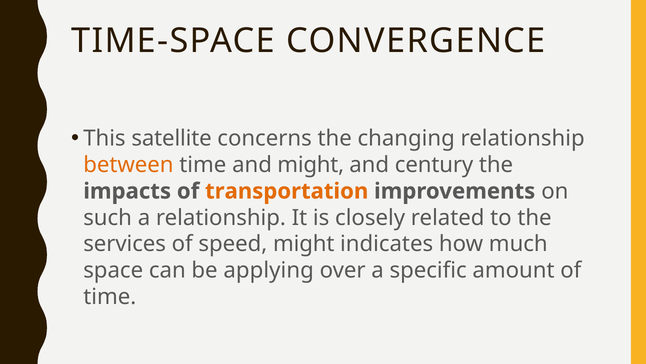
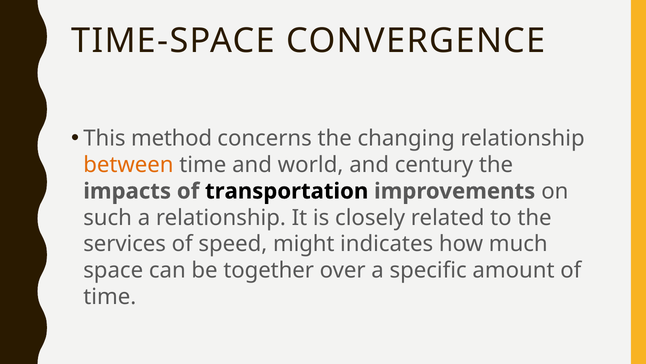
satellite: satellite -> method (172, 138)
and might: might -> world (311, 165)
transportation colour: orange -> black (287, 191)
applying: applying -> together (269, 270)
